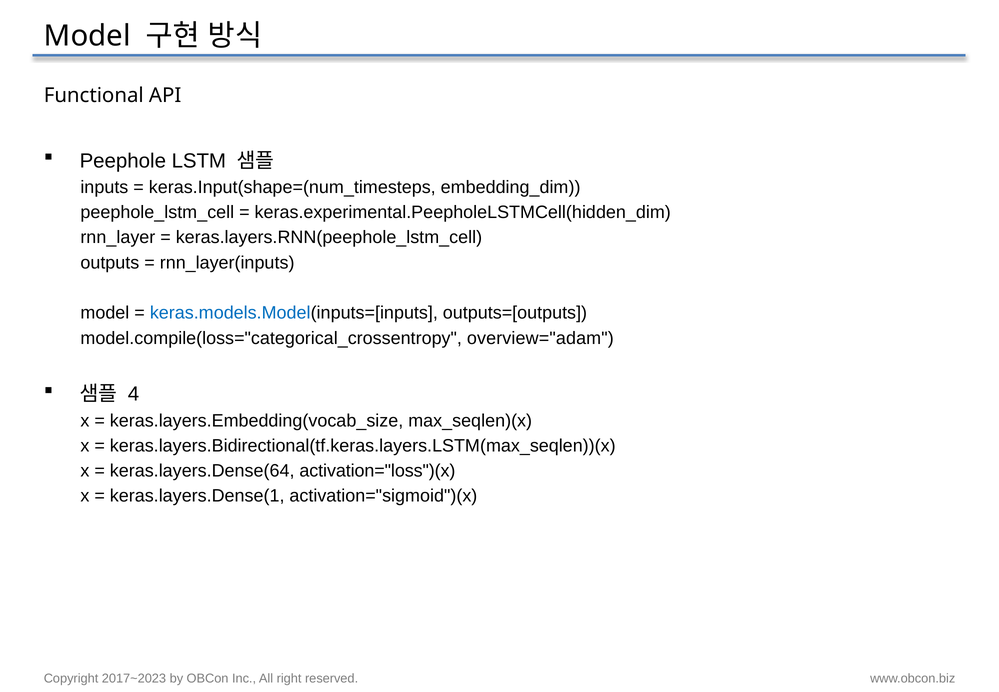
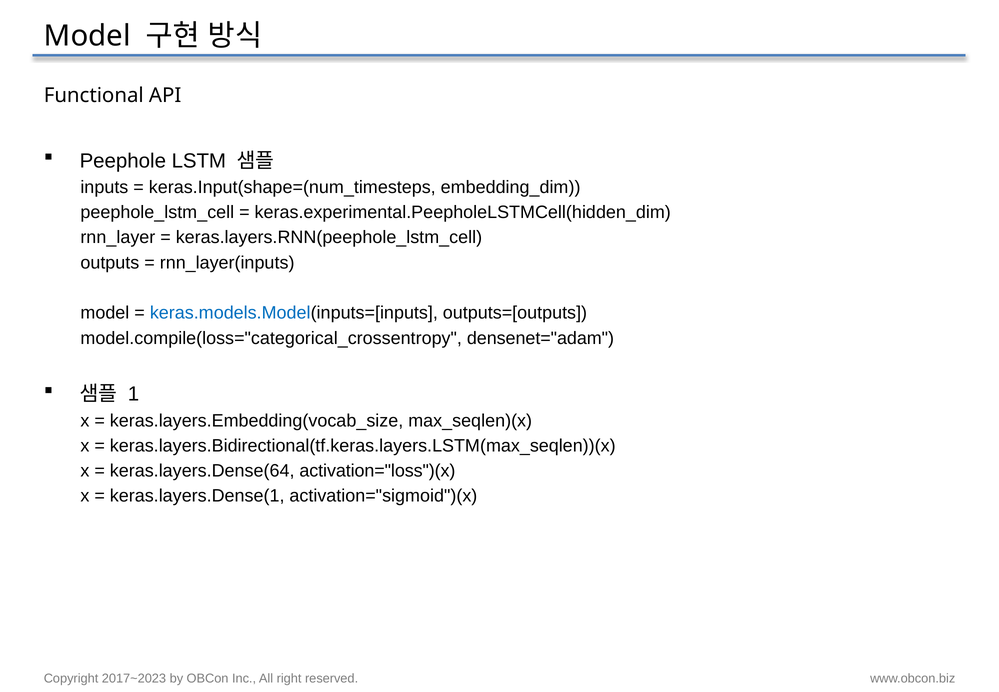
overview="adam: overview="adam -> densenet="adam (540, 338)
4: 4 -> 1 (133, 394)
